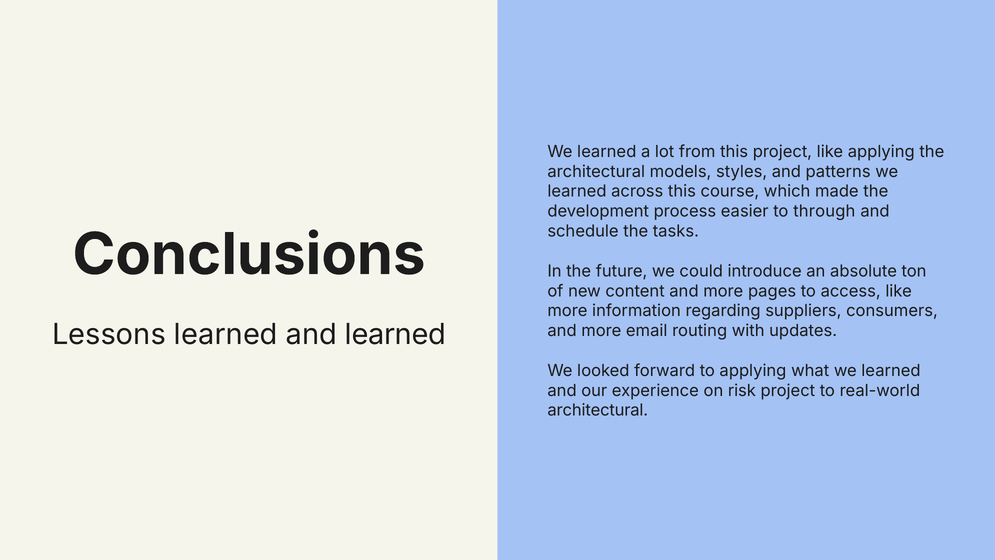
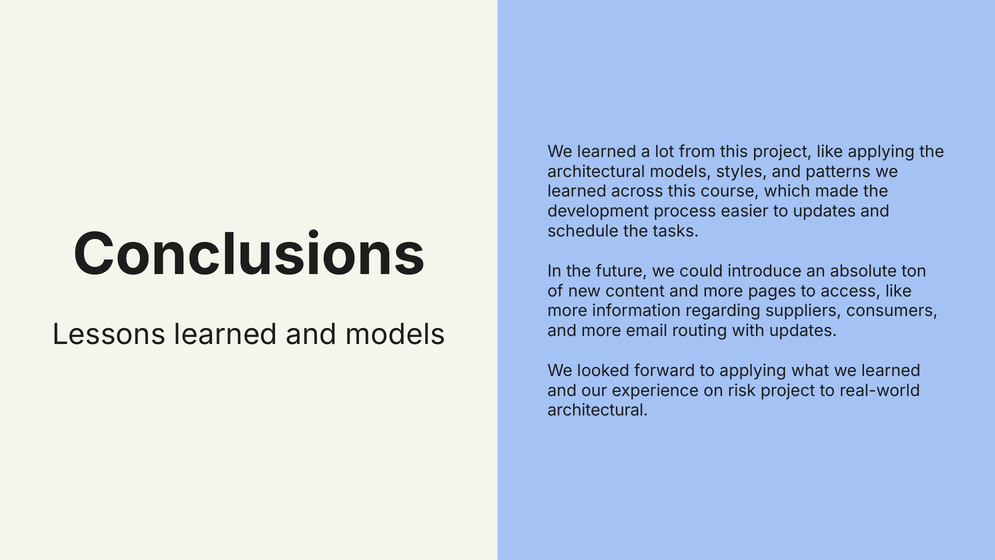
to through: through -> updates (824, 211)
and learned: learned -> models (395, 334)
